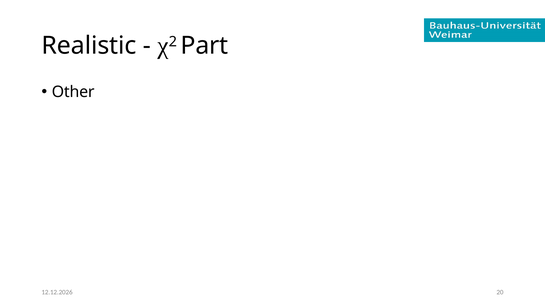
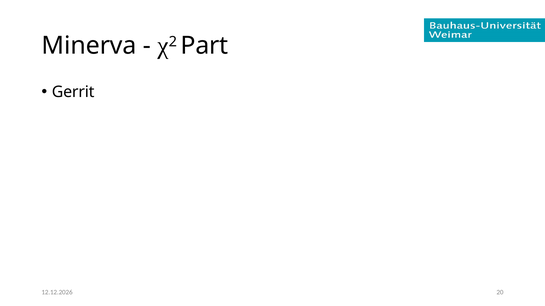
Realistic: Realistic -> Minerva (89, 46)
Other: Other -> Gerrit (73, 92)
